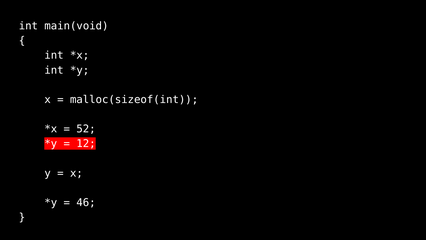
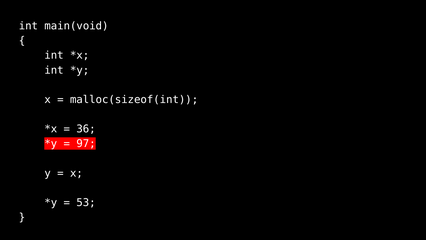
52: 52 -> 36 (86, 129)
12: 12 -> 97 (86, 144)
46: 46 -> 53 (86, 202)
